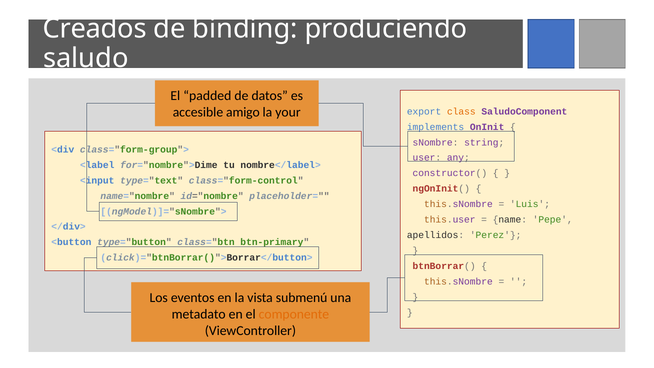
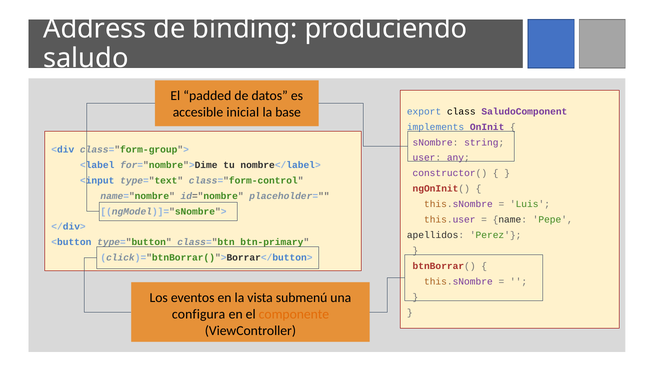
Creados: Creados -> Address (95, 29)
amigo: amigo -> inicial (243, 112)
your: your -> base (288, 112)
class colour: orange -> black (461, 111)
metadato: metadato -> configura (199, 314)
